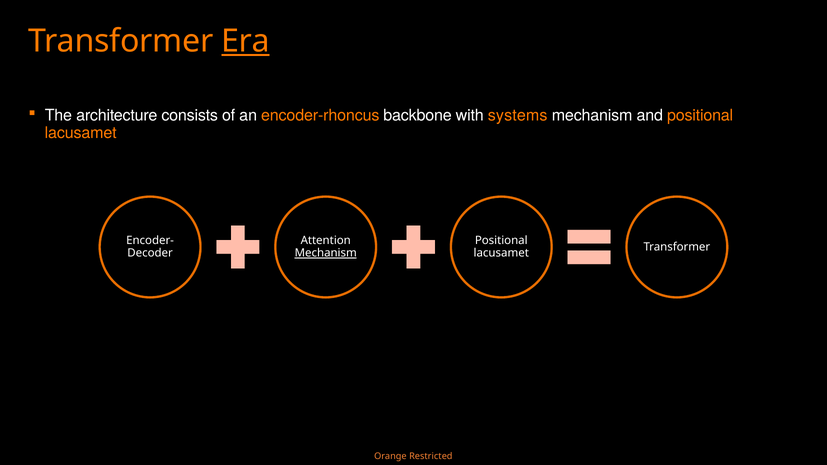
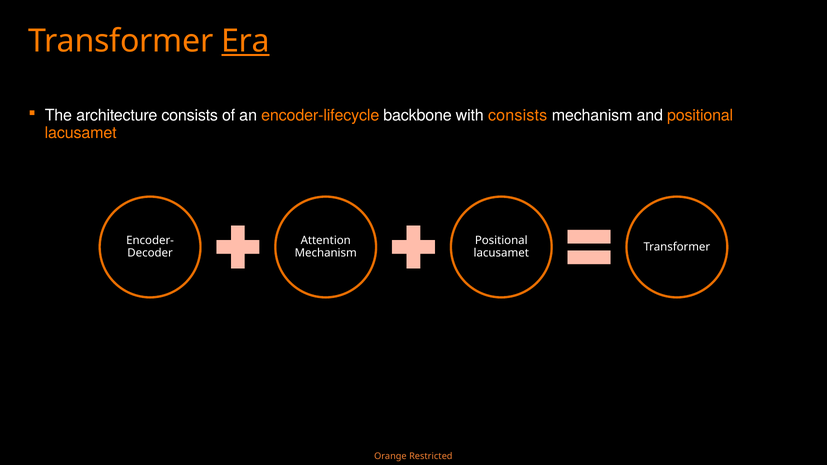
encoder-rhoncus: encoder-rhoncus -> encoder-lifecycle (320, 116)
with systems: systems -> consists (518, 116)
Mechanism underline: present -> none (326, 253)
